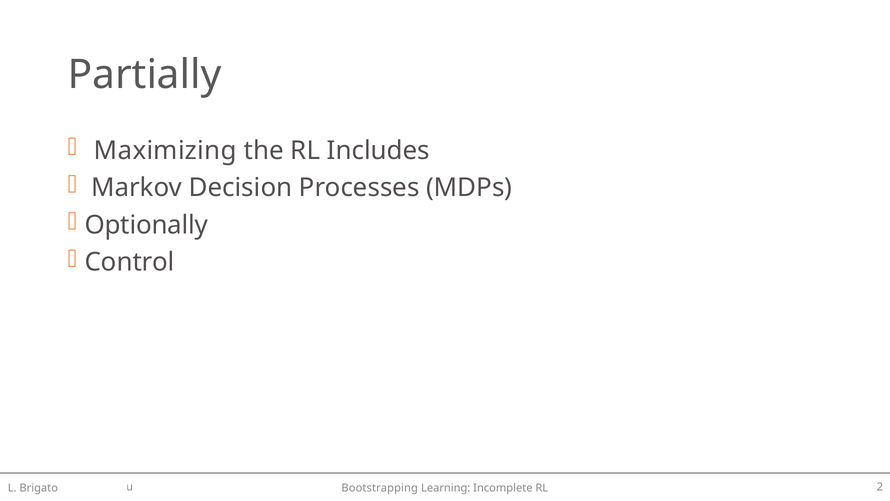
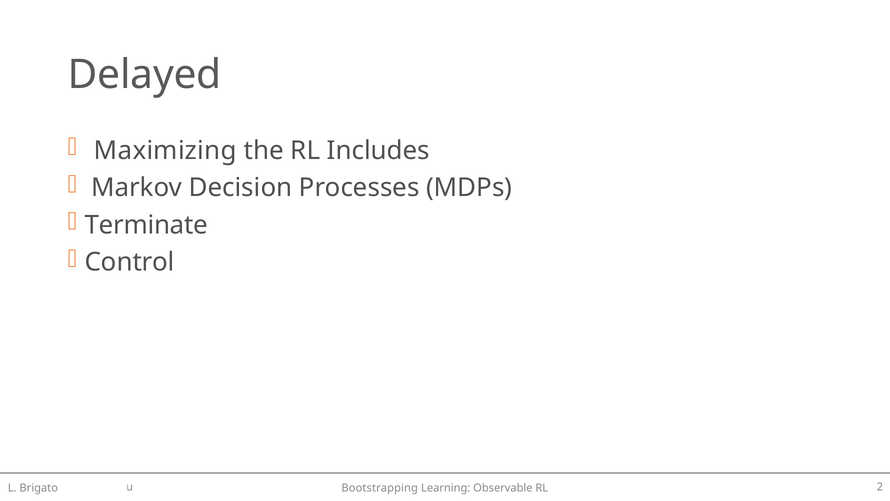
Partially: Partially -> Delayed (145, 75)
Optionally: Optionally -> Terminate (146, 225)
Incomplete: Incomplete -> Observable (503, 487)
